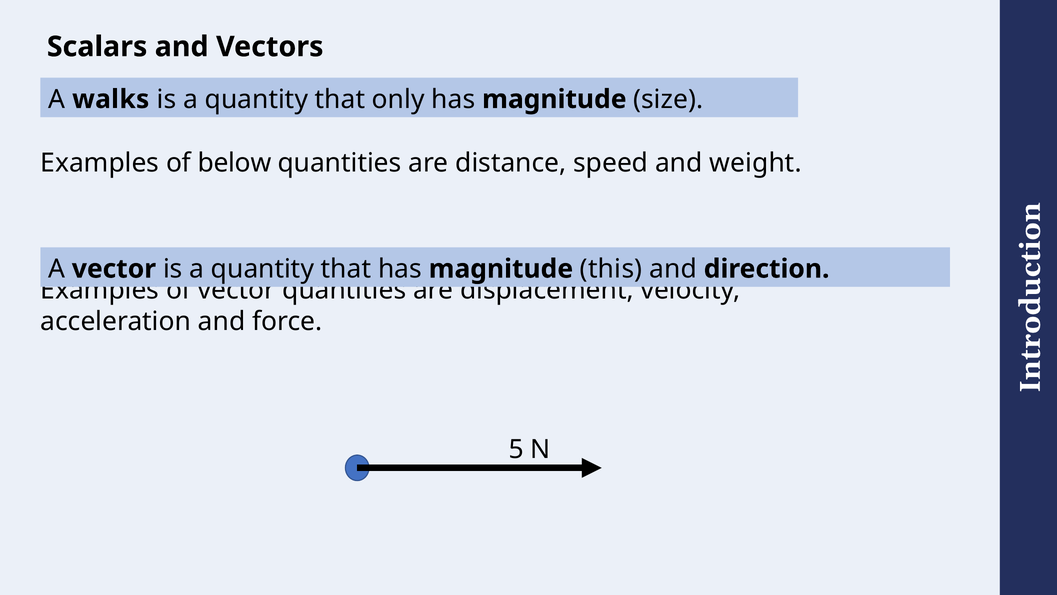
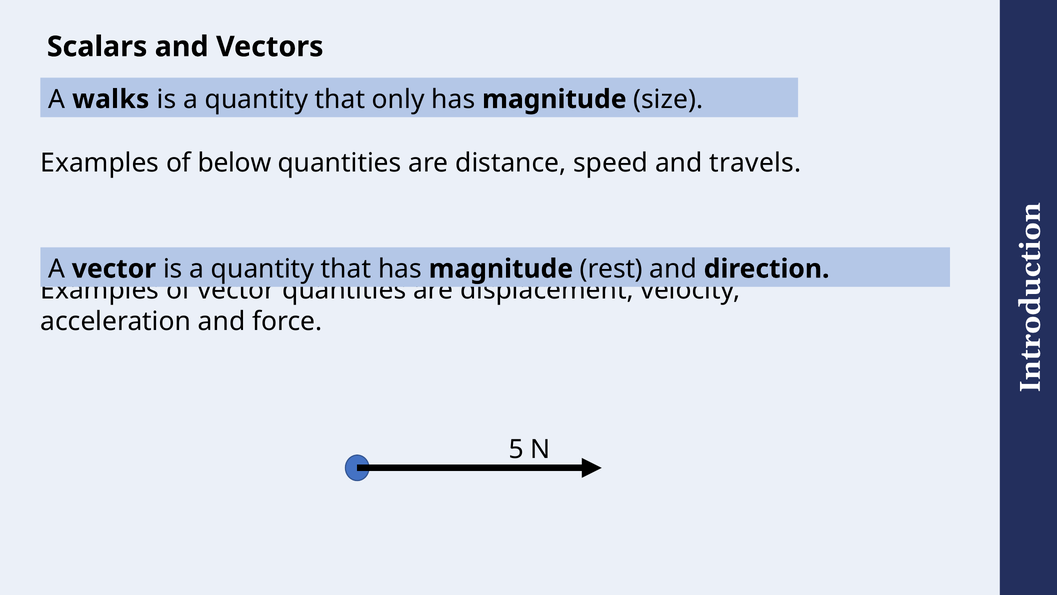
weight: weight -> travels (755, 163)
this: this -> rest (611, 269)
